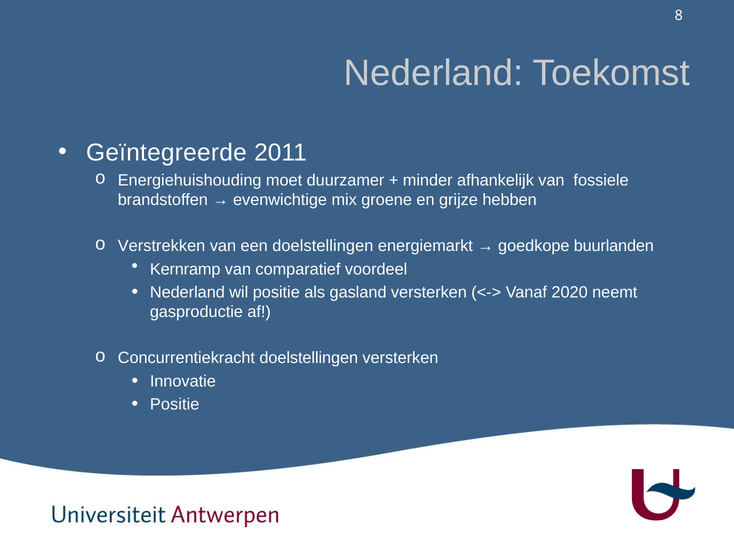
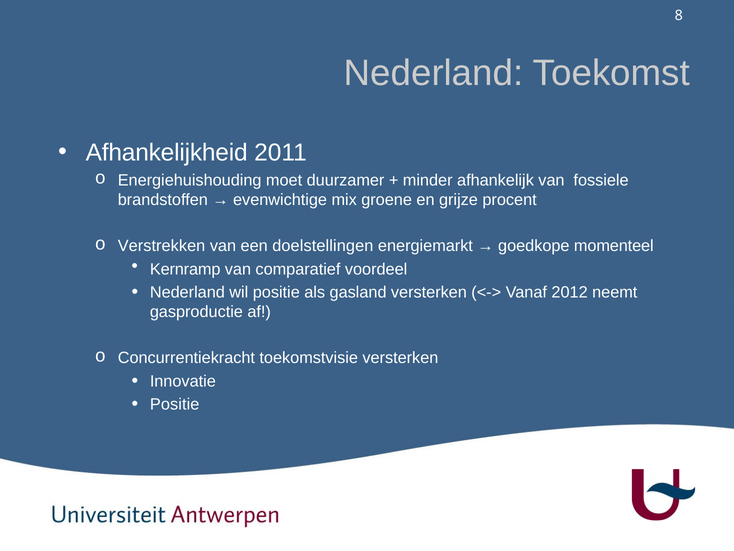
Geïntegreerde: Geïntegreerde -> Afhankelijkheid (167, 152)
hebben: hebben -> procent (510, 200)
buurlanden: buurlanden -> momenteel (614, 246)
2020: 2020 -> 2012 (570, 292)
Concurrentiekracht doelstellingen: doelstellingen -> toekomstvisie (309, 358)
